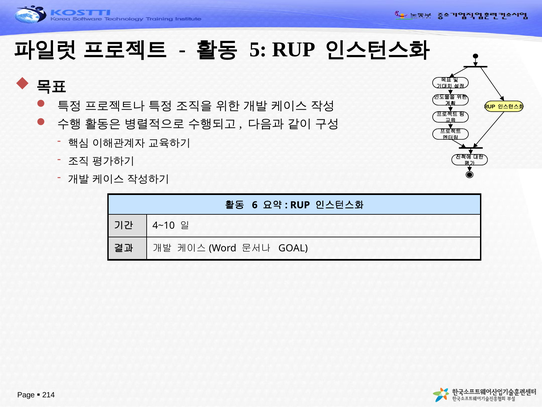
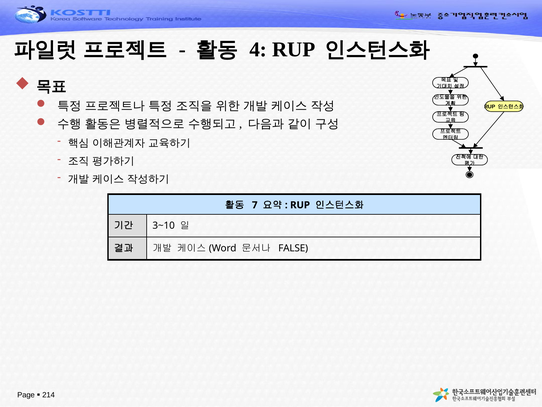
5: 5 -> 4 (258, 49)
6: 6 -> 7 (255, 205)
4~10: 4~10 -> 3~10 (164, 225)
GOAL: GOAL -> FALSE (293, 248)
